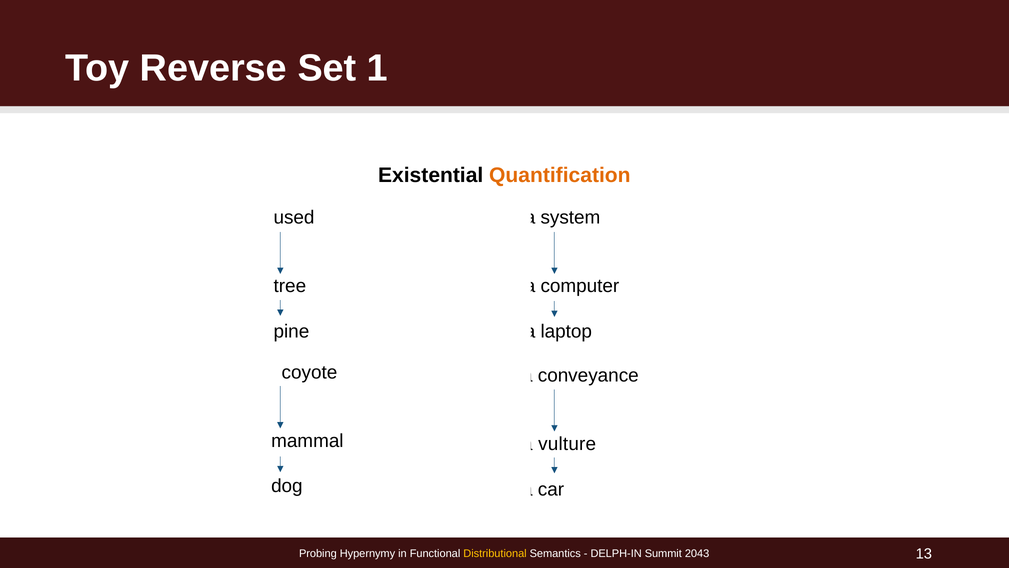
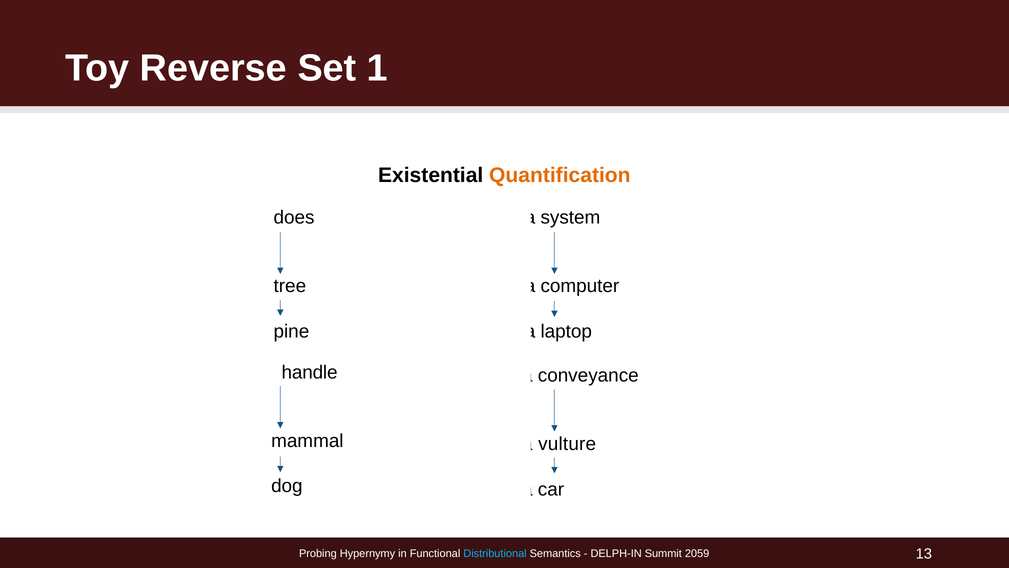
used: used -> does (294, 218)
coyote: coyote -> handle (310, 372)
Distributional colour: yellow -> light blue (495, 553)
2043: 2043 -> 2059 (697, 553)
